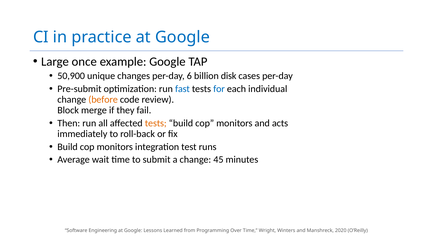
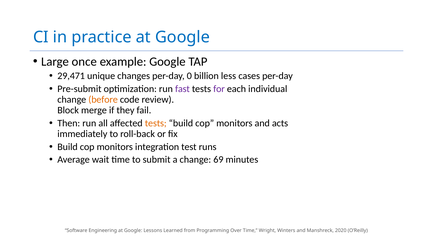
50,900: 50,900 -> 29,471 (71, 76)
6: 6 -> 0 (189, 76)
disk: disk -> less (229, 76)
fast colour: blue -> purple (182, 89)
for colour: blue -> purple (219, 89)
45: 45 -> 69 (218, 160)
